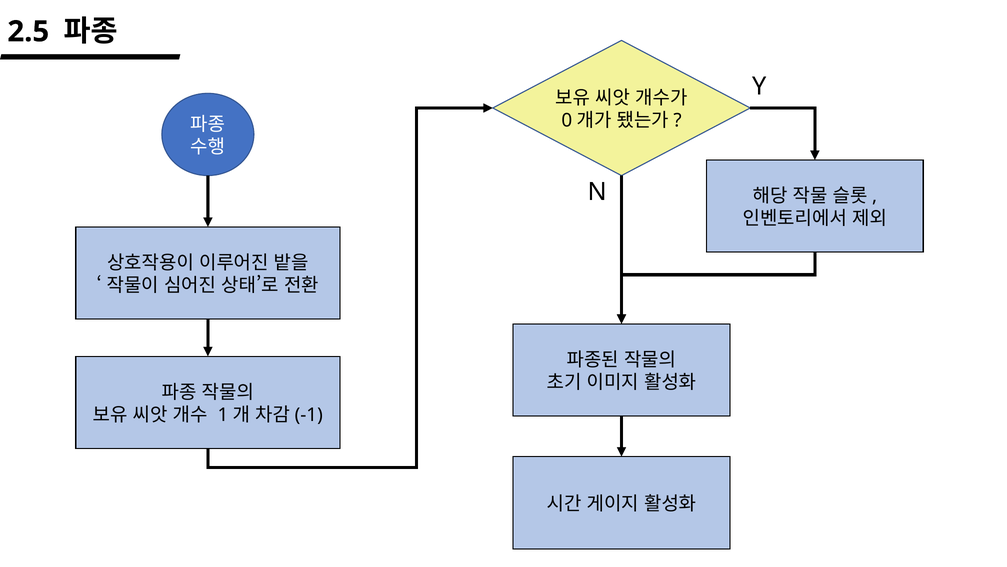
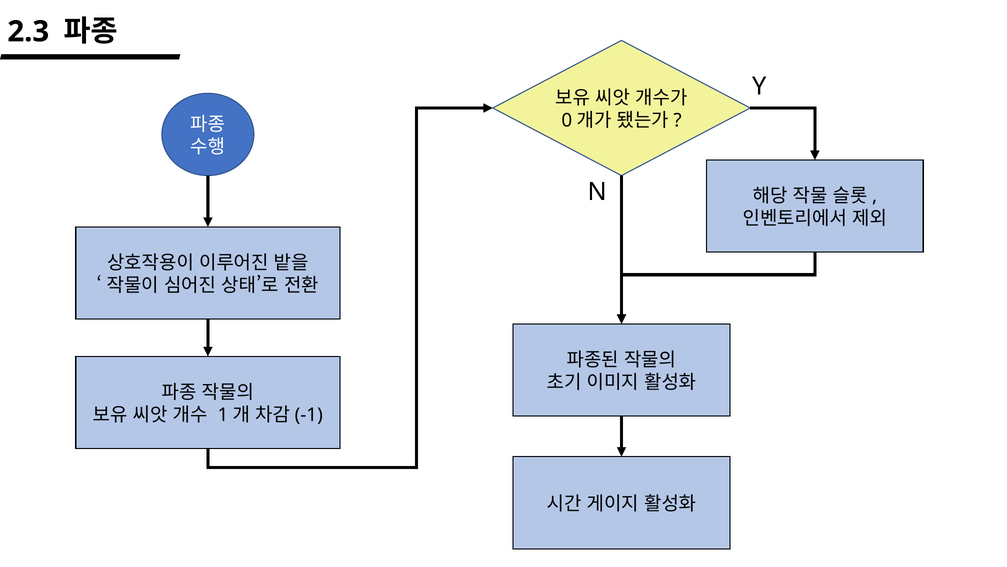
2.5: 2.5 -> 2.3 (28, 32)
